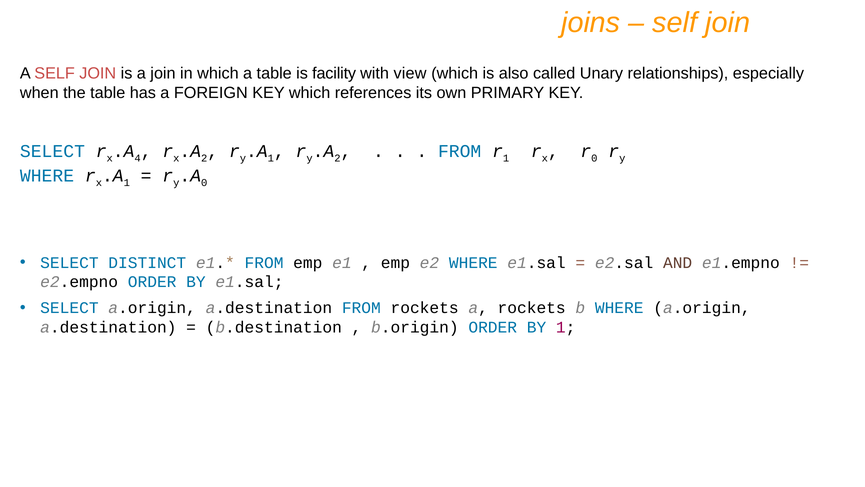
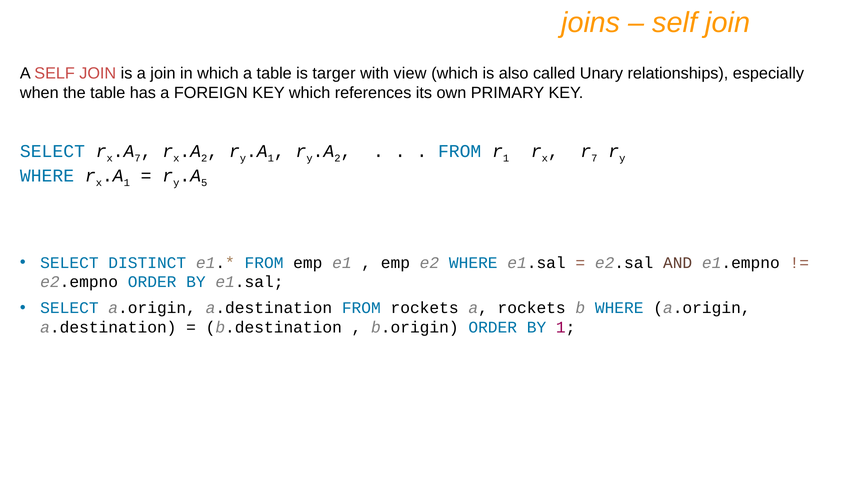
facility: facility -> targer (334, 73)
4: 4 -> 7 (138, 158)
0: 0 -> 7 (594, 158)
0: 0 -> 5 (204, 183)
